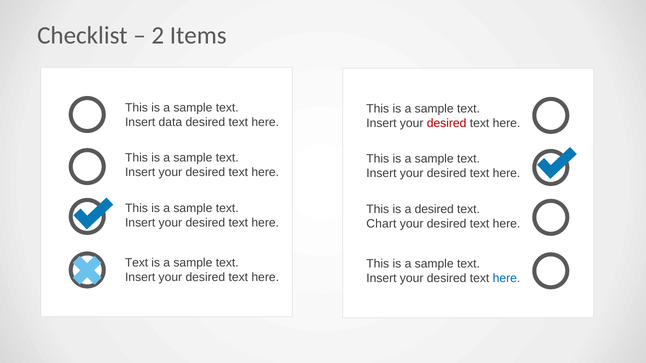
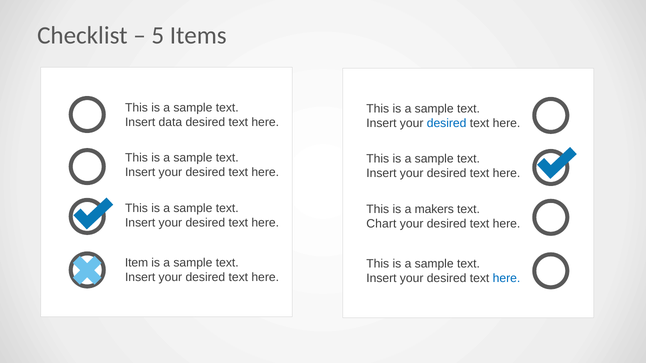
2: 2 -> 5 (158, 35)
desired colour: red -> blue (447, 123)
a desired: desired -> makers (434, 210)
Text: Text -> Item (137, 263)
